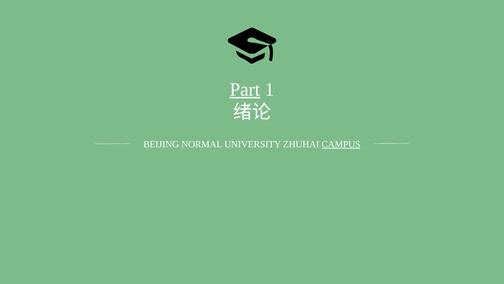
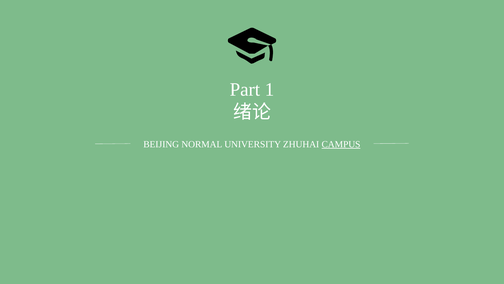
Part underline: present -> none (245, 89)
